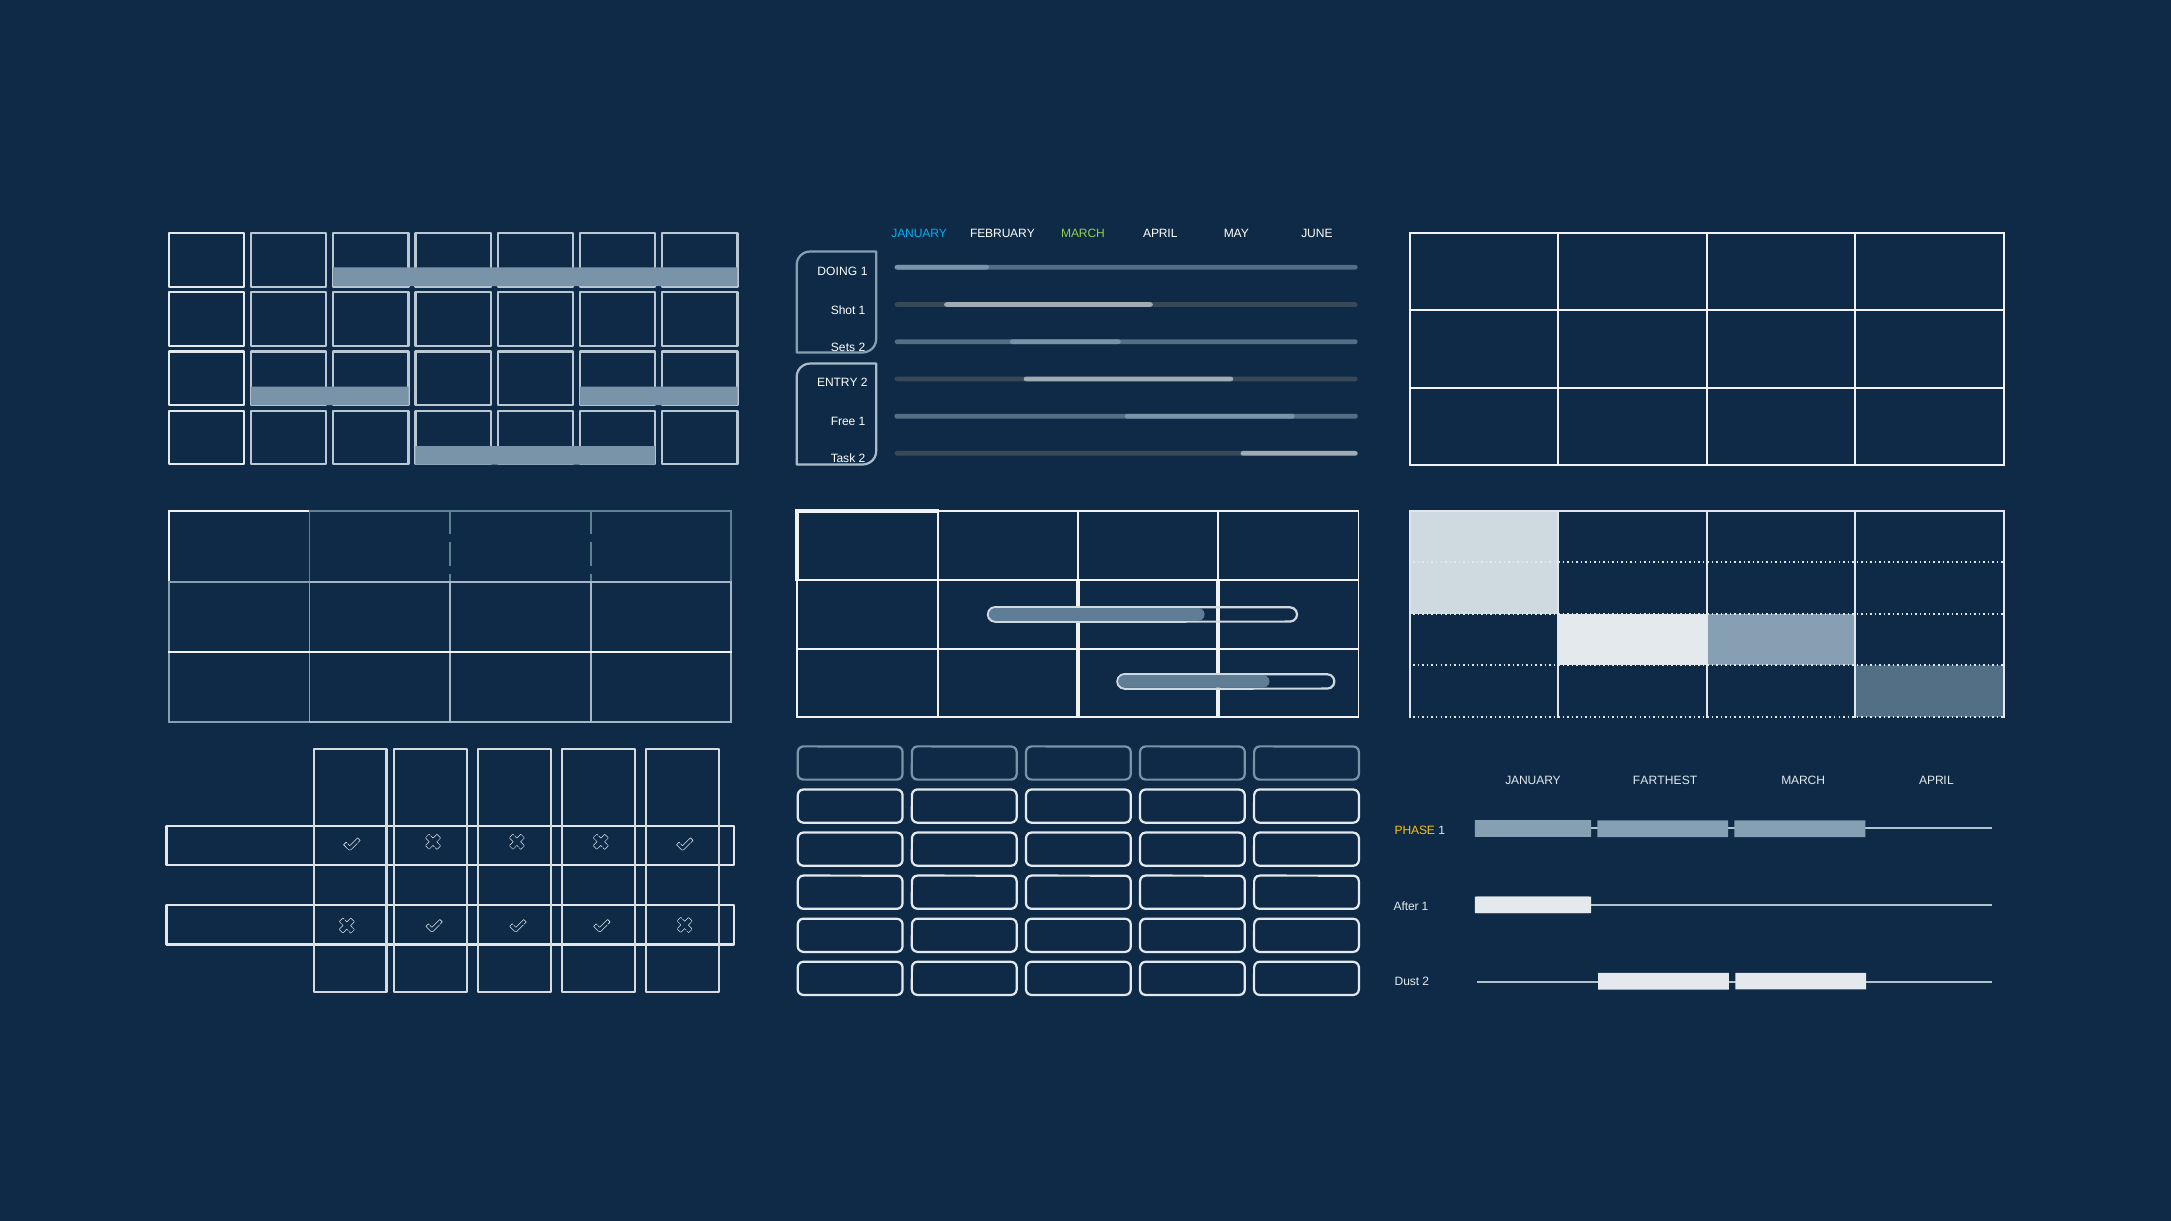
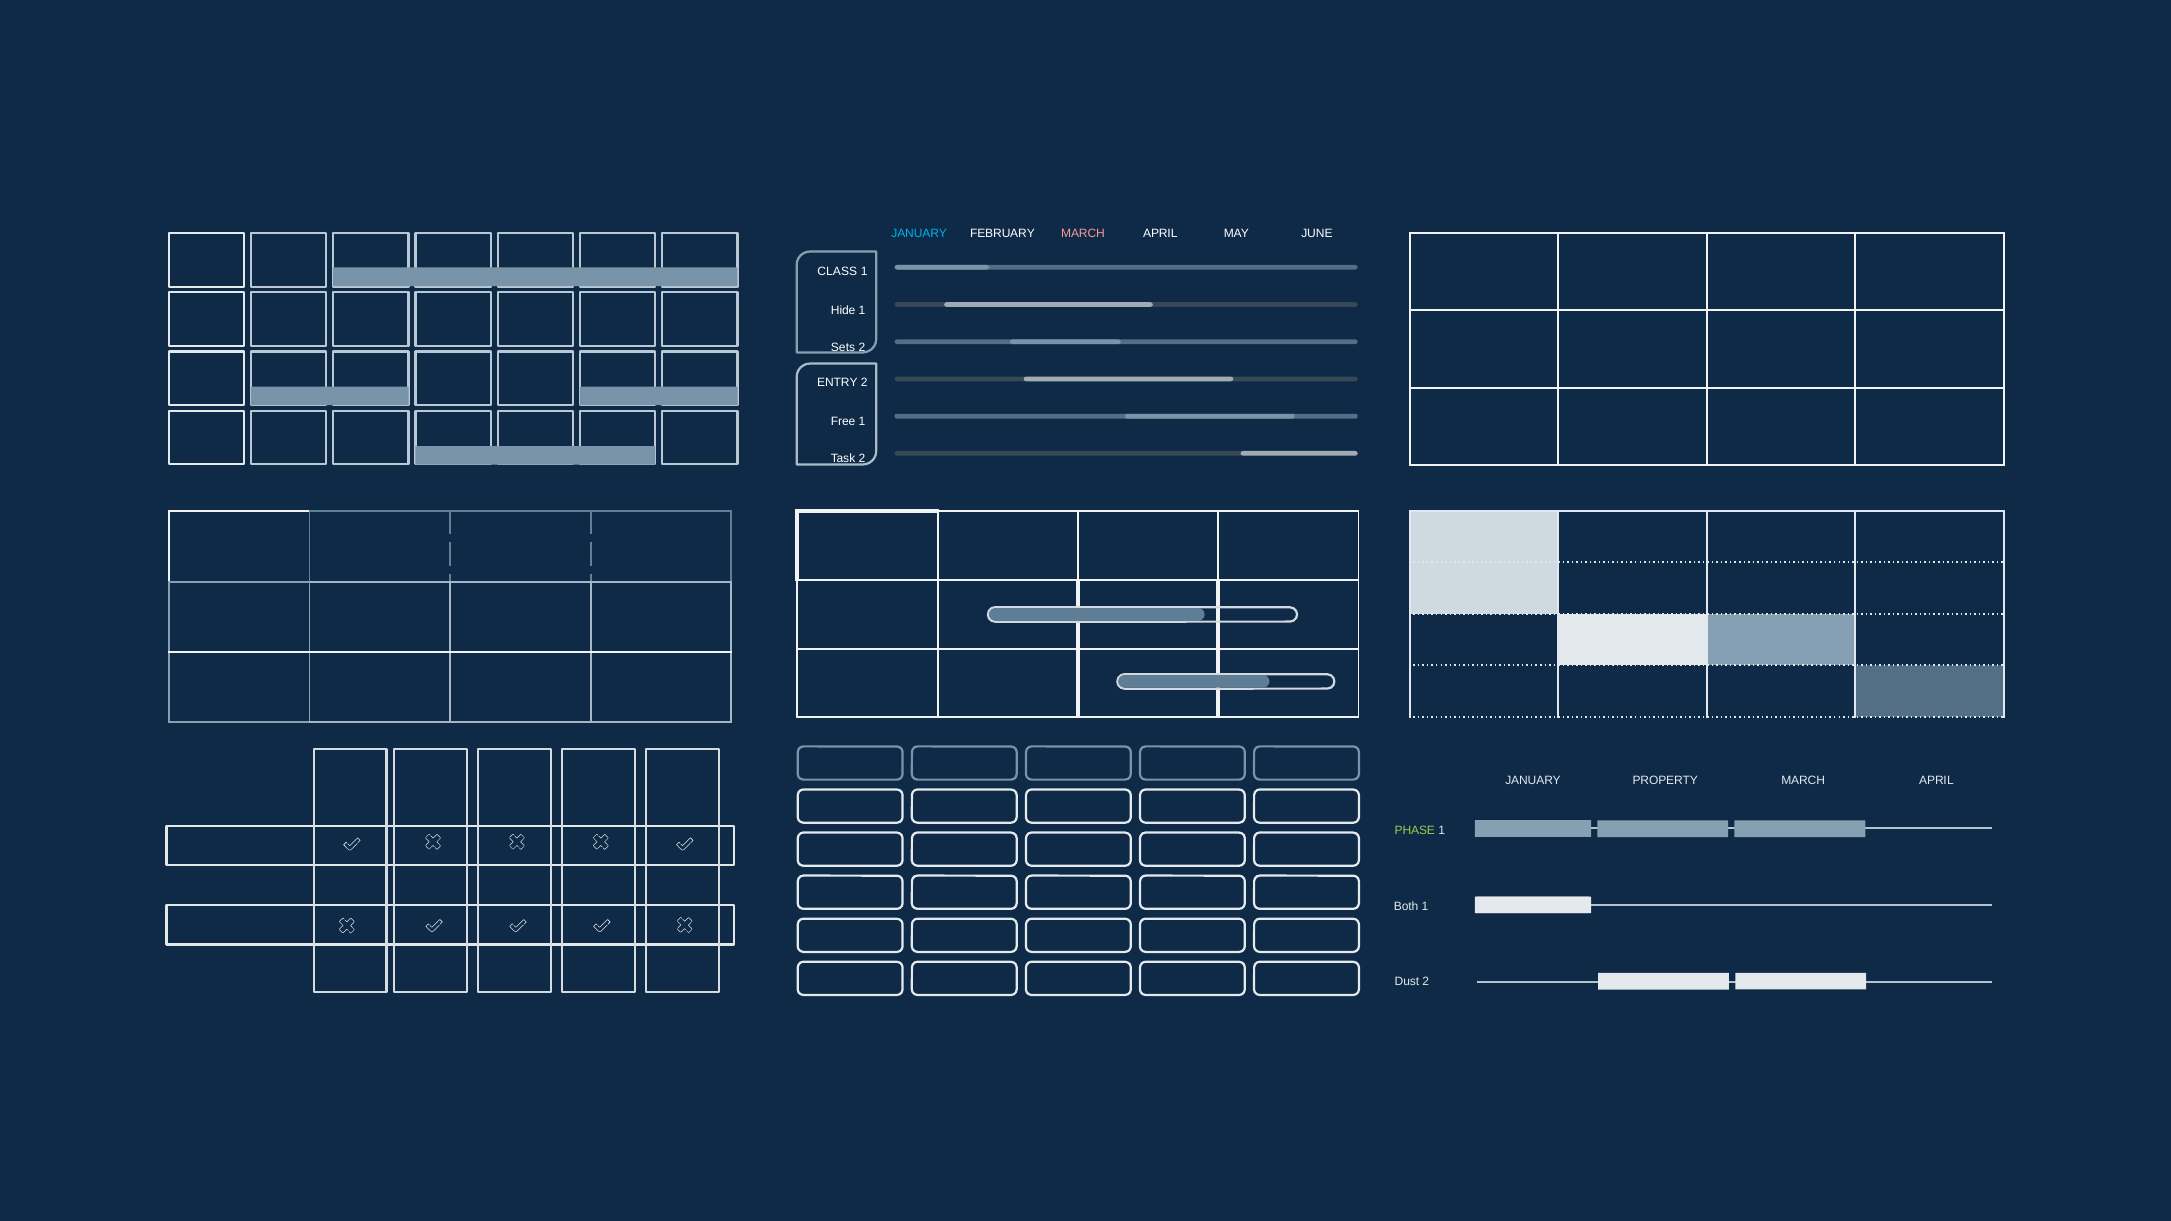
MARCH colour: light green -> pink (1083, 234)
DOING: DOING -> CLASS (837, 272)
Shot: Shot -> Hide (843, 310)
FARTHEST: FARTHEST -> PROPERTY (1665, 781)
PHASE colour: yellow -> light green (1415, 831)
After: After -> Both (1406, 907)
